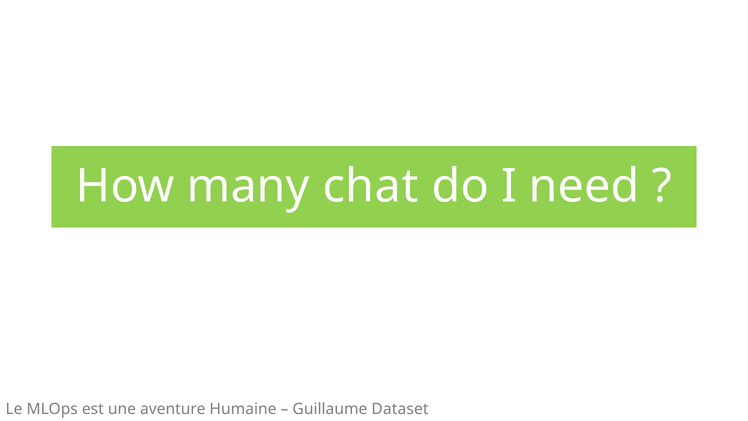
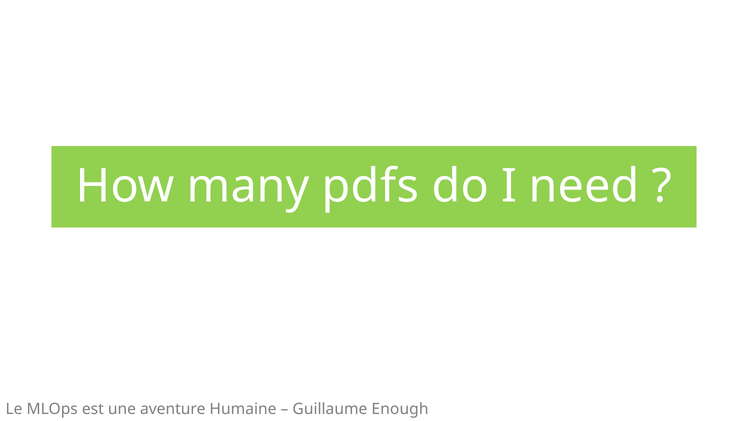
chat: chat -> pdfs (370, 186)
Dataset: Dataset -> Enough (400, 409)
